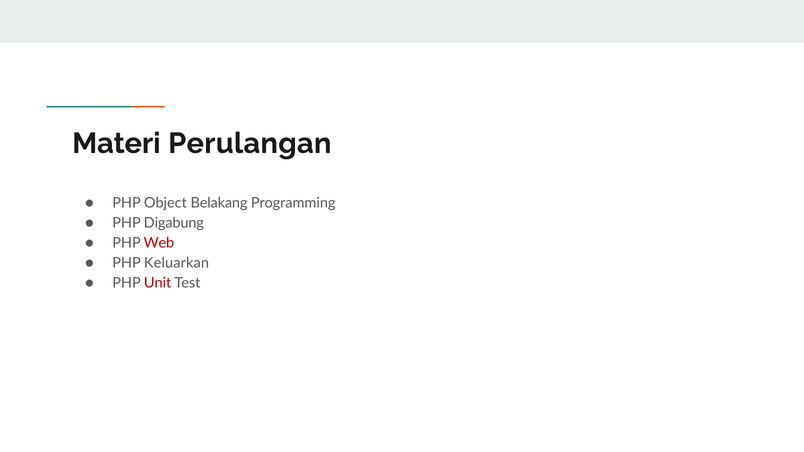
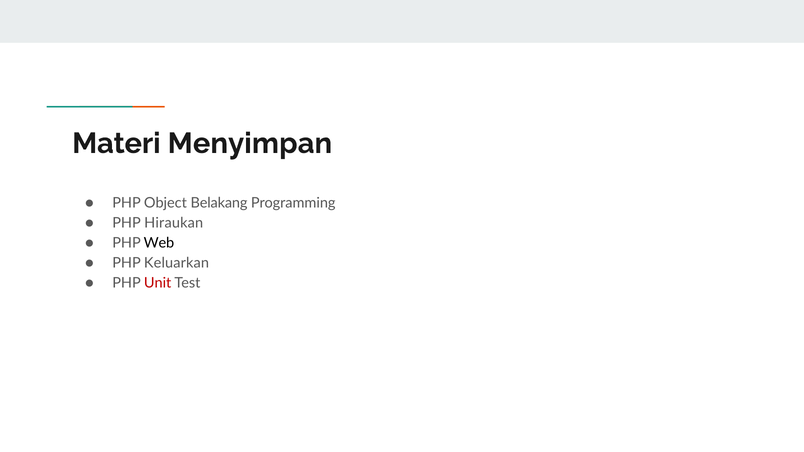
Perulangan: Perulangan -> Menyimpan (250, 143)
Digabung: Digabung -> Hiraukan (174, 223)
Web colour: red -> black (159, 243)
